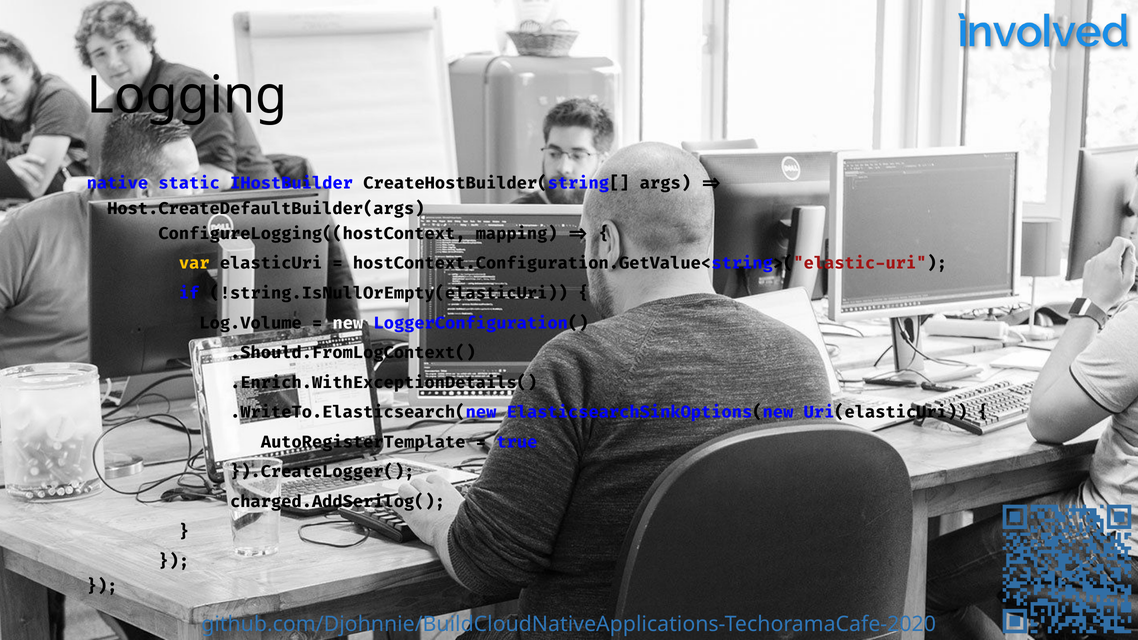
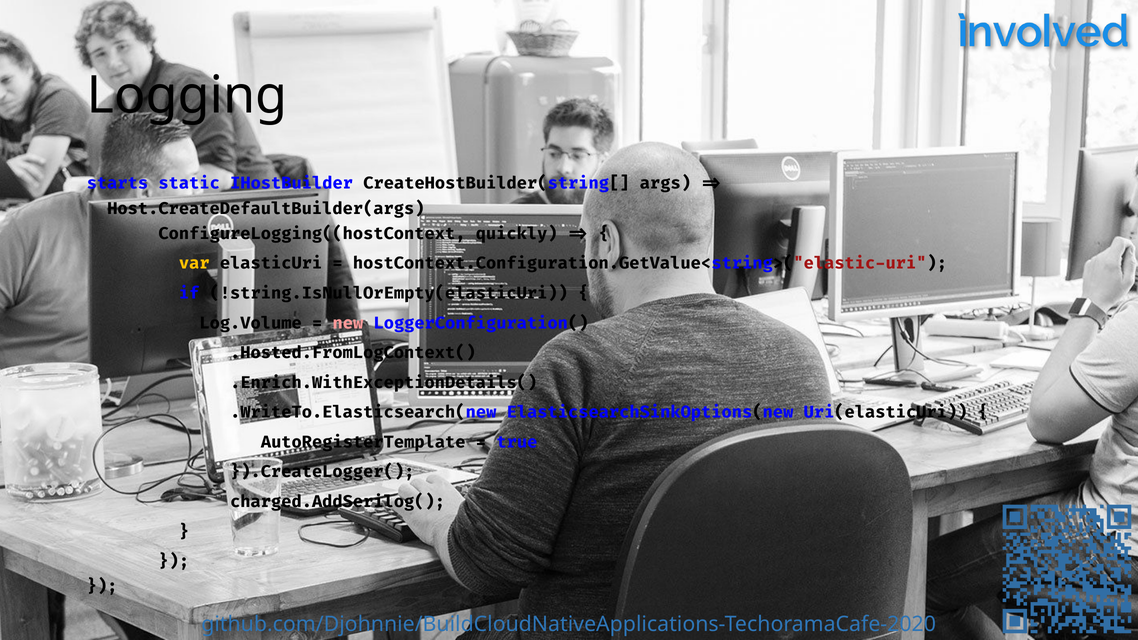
native: native -> starts (117, 184)
mapping: mapping -> quickly (517, 234)
new colour: white -> pink (348, 323)
.Should.FromLogContext(: .Should.FromLogContext( -> .Hosted.FromLogContext( (353, 353)
